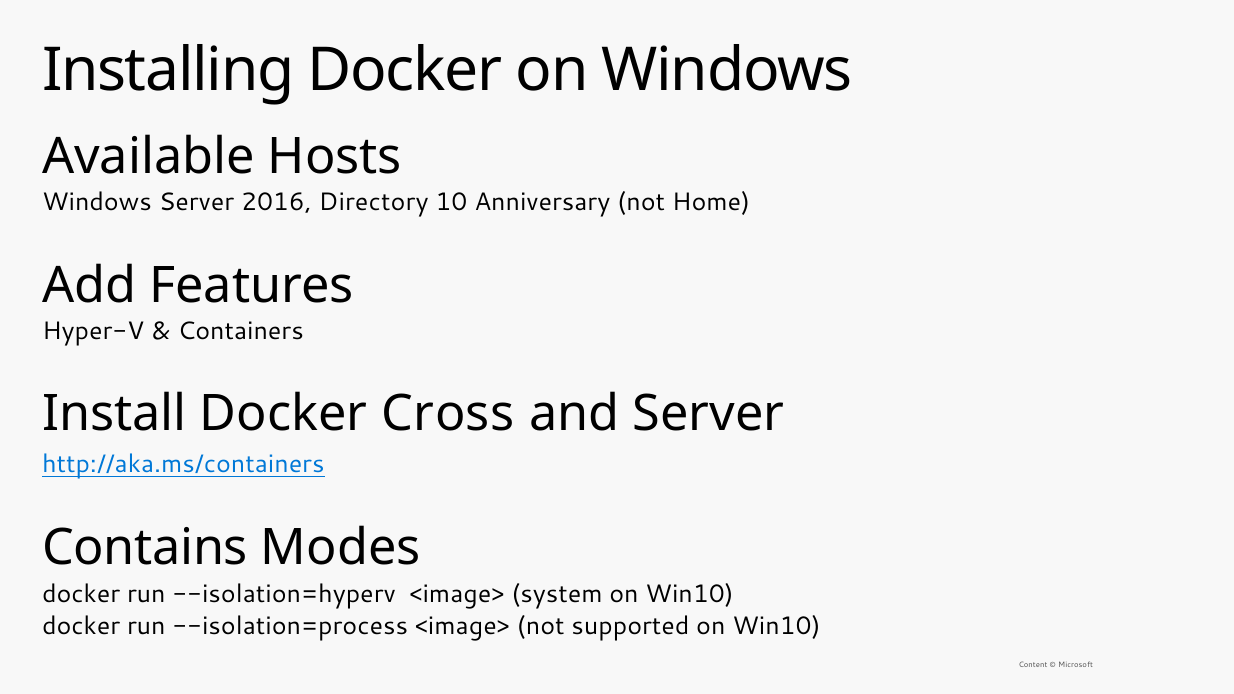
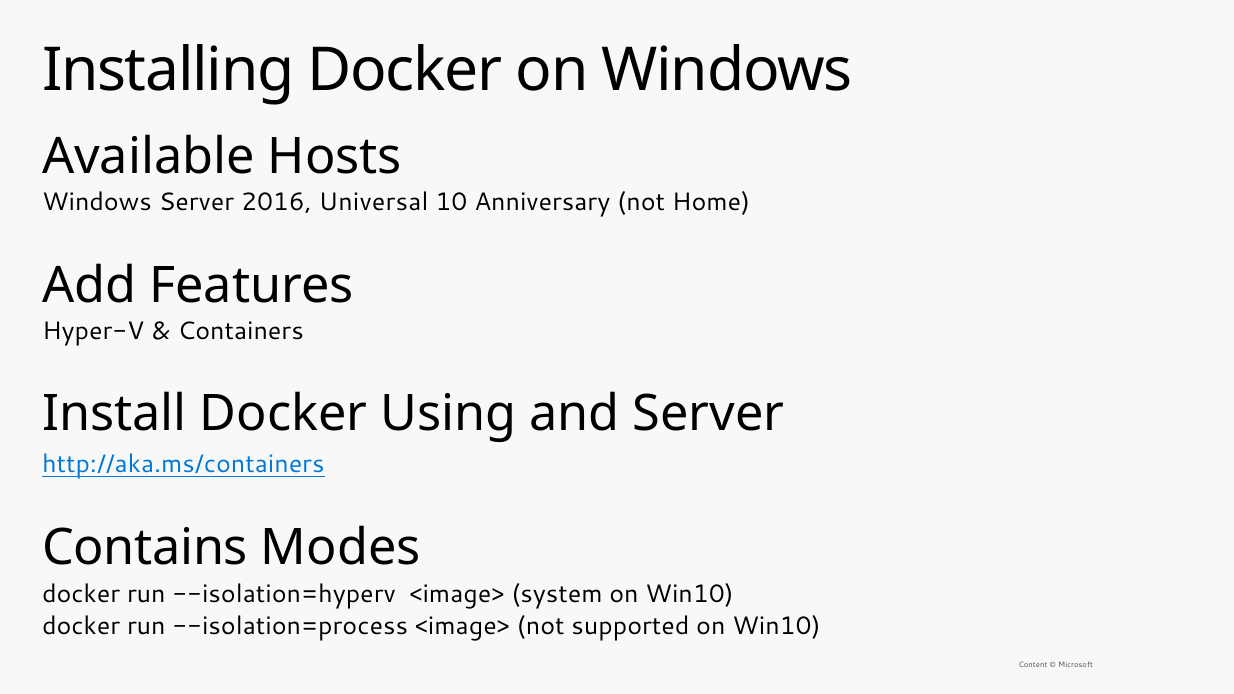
Directory: Directory -> Universal (374, 203)
Cross: Cross -> Using (448, 414)
